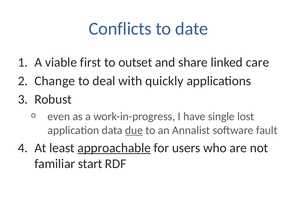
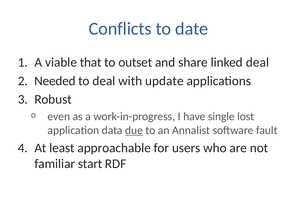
first: first -> that (91, 62)
linked care: care -> deal (258, 62)
Change: Change -> Needed (55, 81)
quickly: quickly -> update (164, 81)
approachable underline: present -> none (114, 148)
